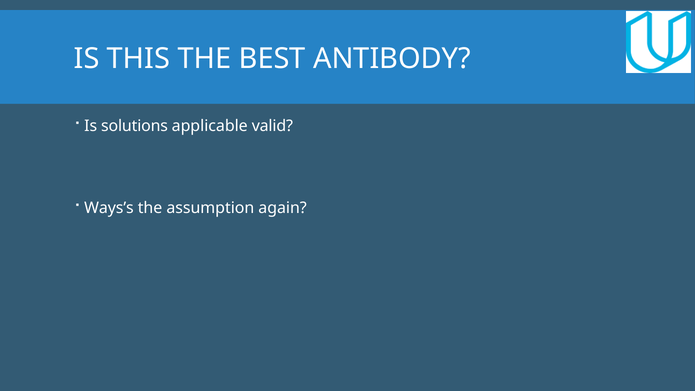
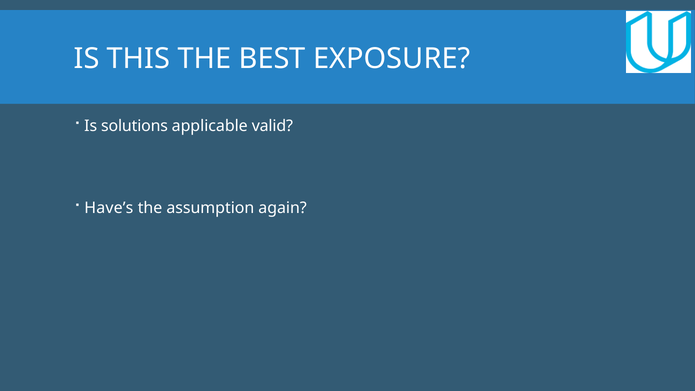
ANTIBODY: ANTIBODY -> EXPOSURE (392, 58)
Ways’s: Ways’s -> Have’s (109, 208)
